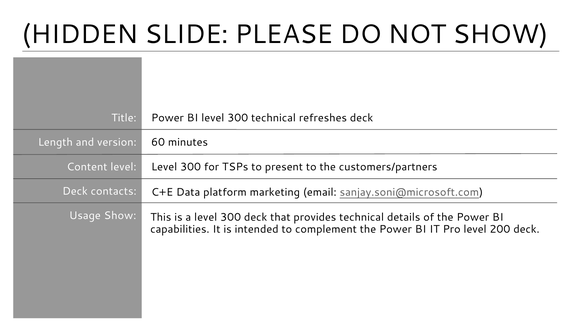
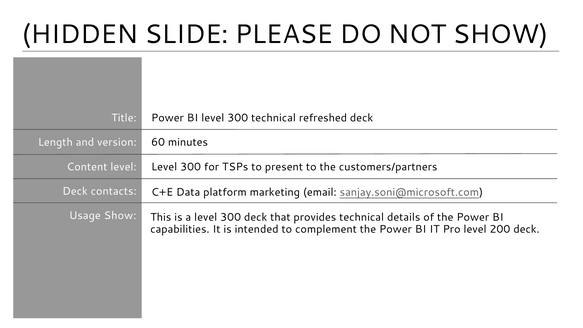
refreshes: refreshes -> refreshed (323, 118)
